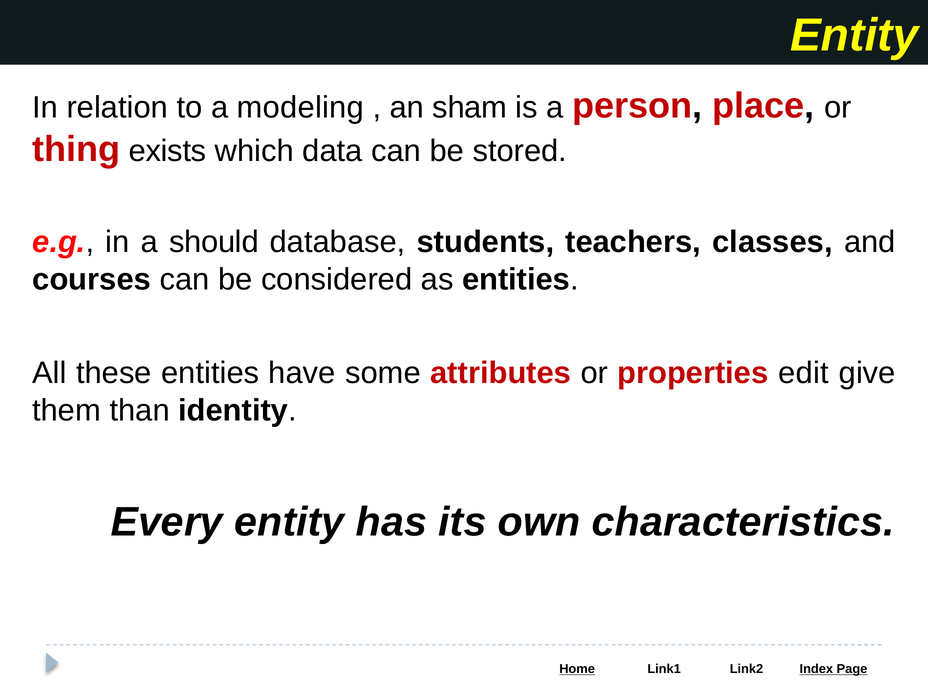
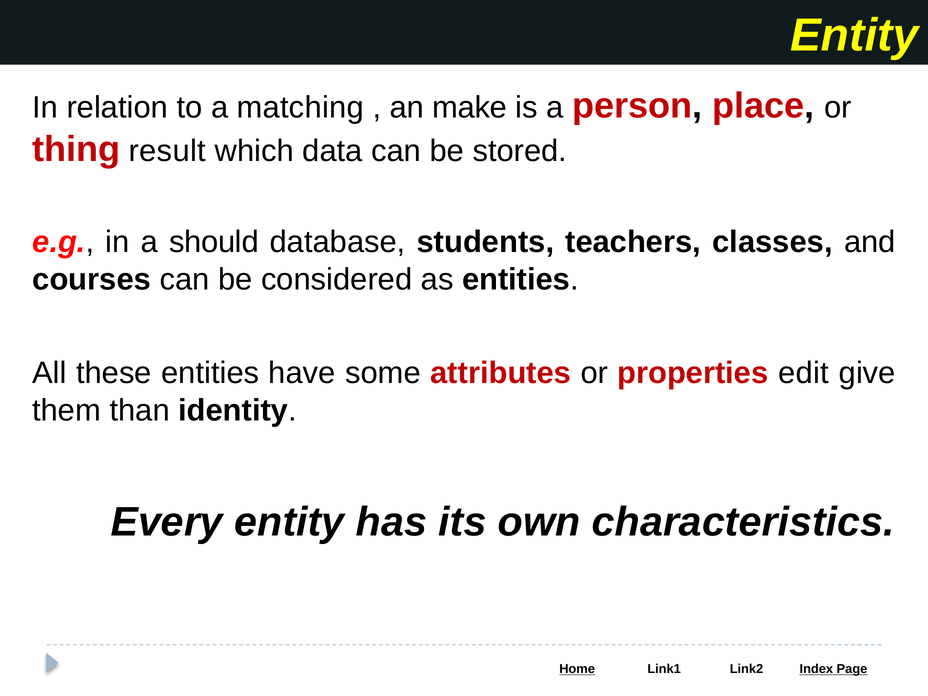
modeling: modeling -> matching (300, 108)
sham: sham -> make (470, 108)
exists: exists -> result (167, 151)
